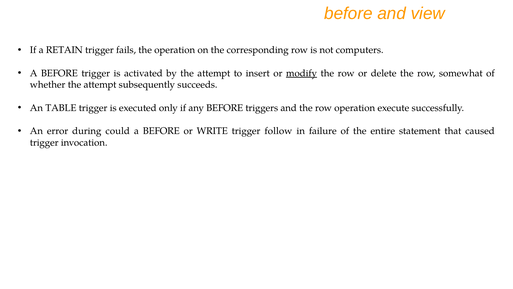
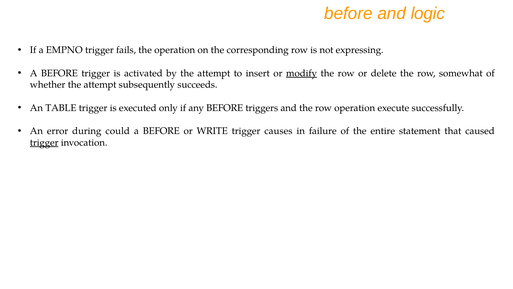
view: view -> logic (428, 13)
RETAIN: RETAIN -> EMPNO (64, 50)
computers: computers -> expressing (360, 50)
follow: follow -> causes (278, 131)
trigger underline: none -> present (44, 142)
